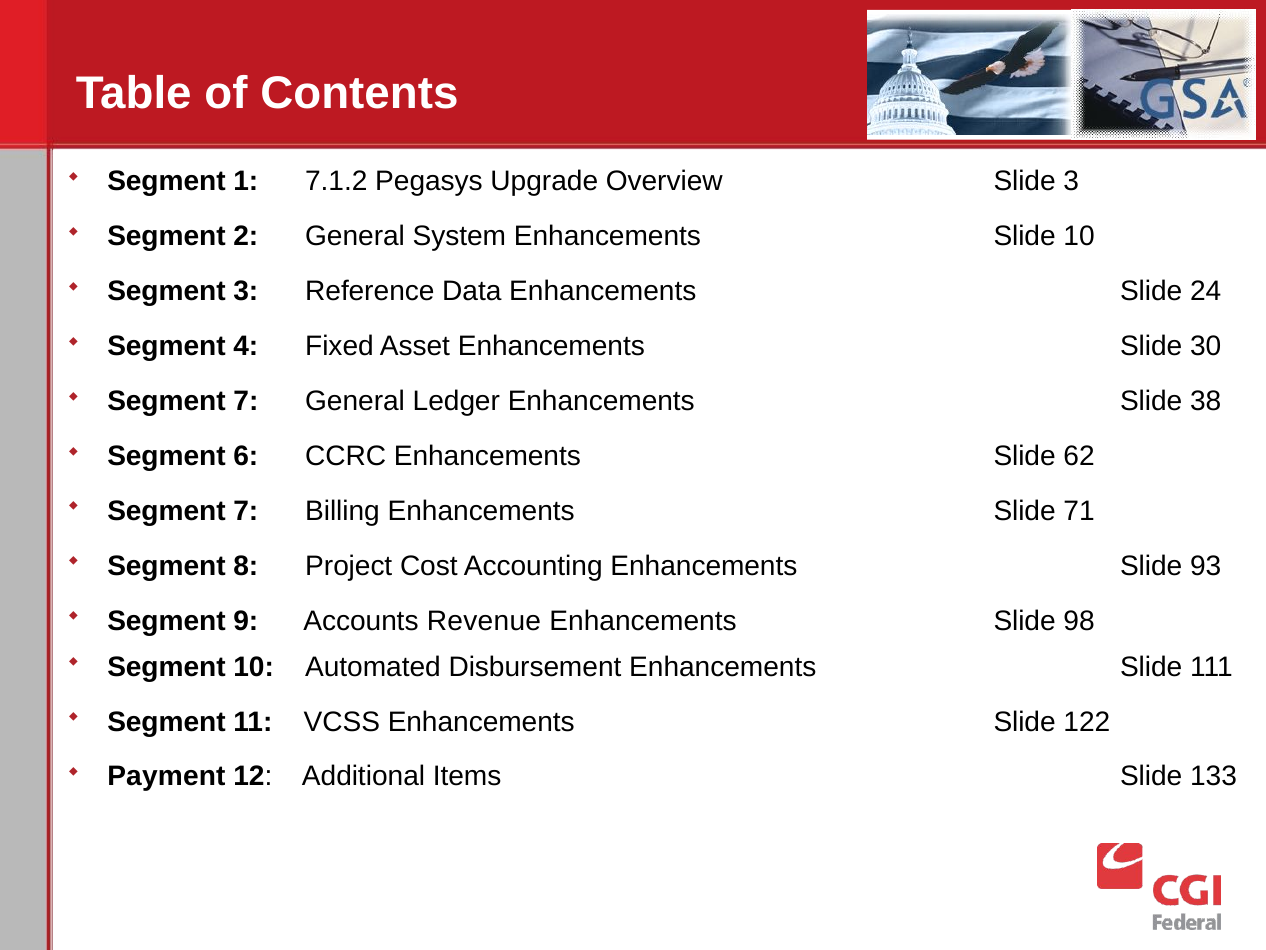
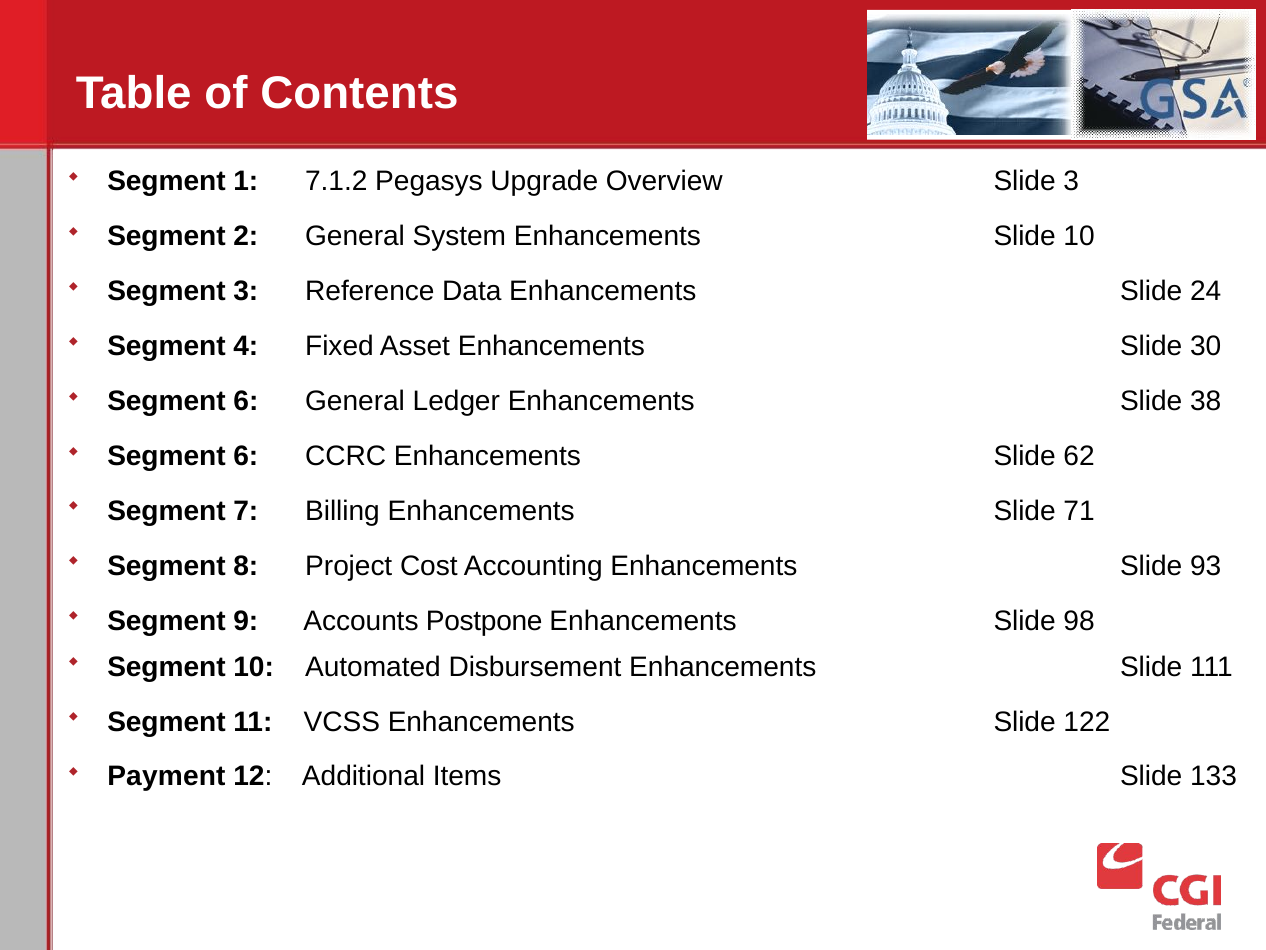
7: 7 -> 6 (246, 401)
Revenue: Revenue -> Postpone (484, 620)
